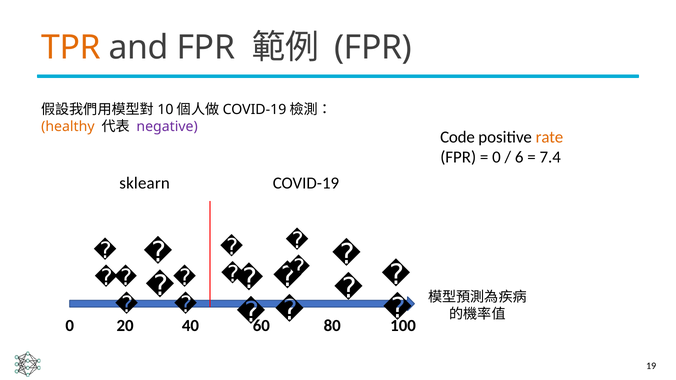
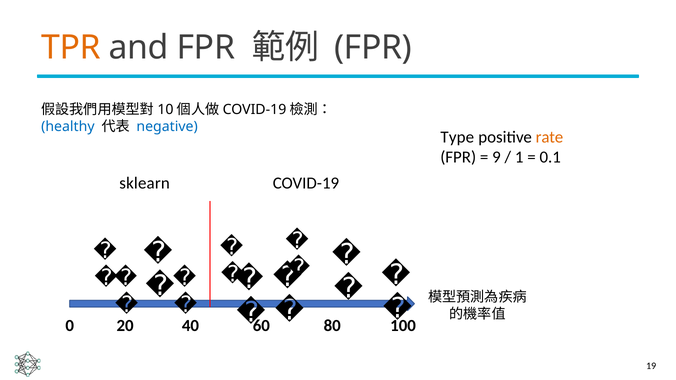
healthy colour: orange -> blue (68, 127)
negative colour: purple -> blue (167, 127)
Code: Code -> Type (457, 137)
0: 0 -> 9 (497, 157)
6: 6 -> 1 (519, 157)
7.4: 7.4 -> 0.1 (550, 157)
